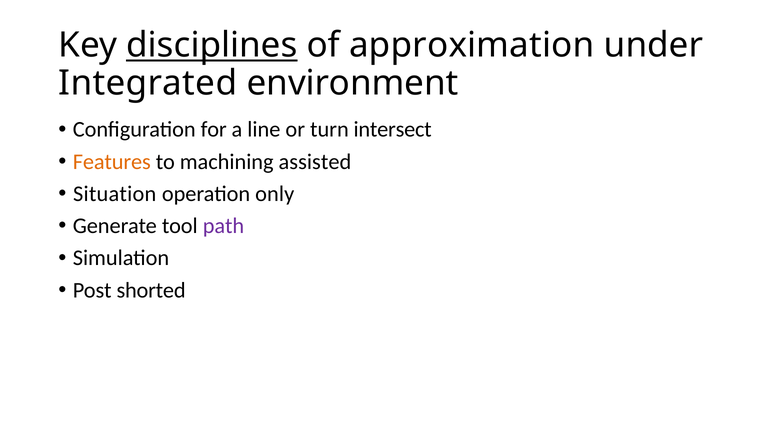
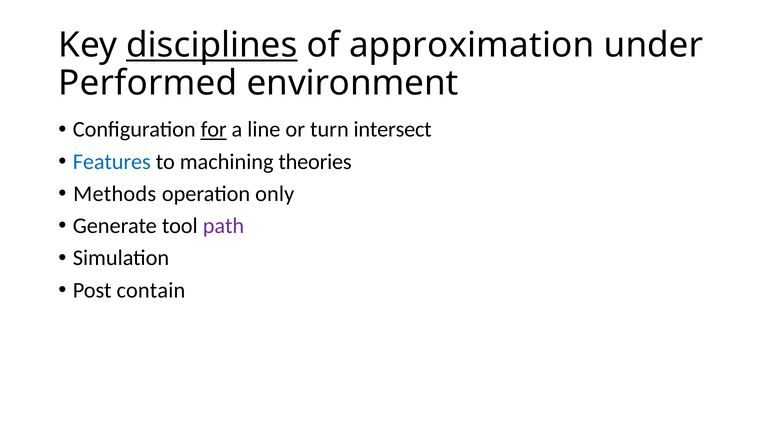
Integrated: Integrated -> Performed (148, 83)
for underline: none -> present (214, 130)
Features colour: orange -> blue (112, 162)
assisted: assisted -> theories (315, 162)
Situation: Situation -> Methods (115, 194)
shorted: shorted -> contain (151, 290)
